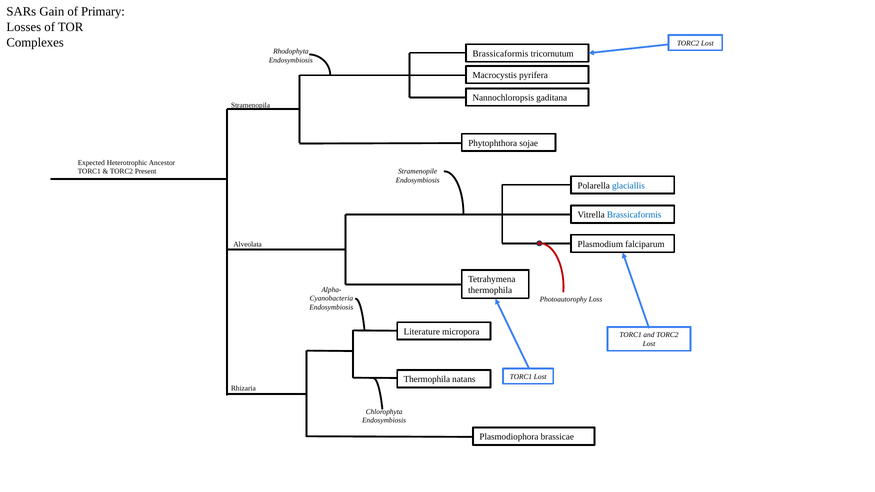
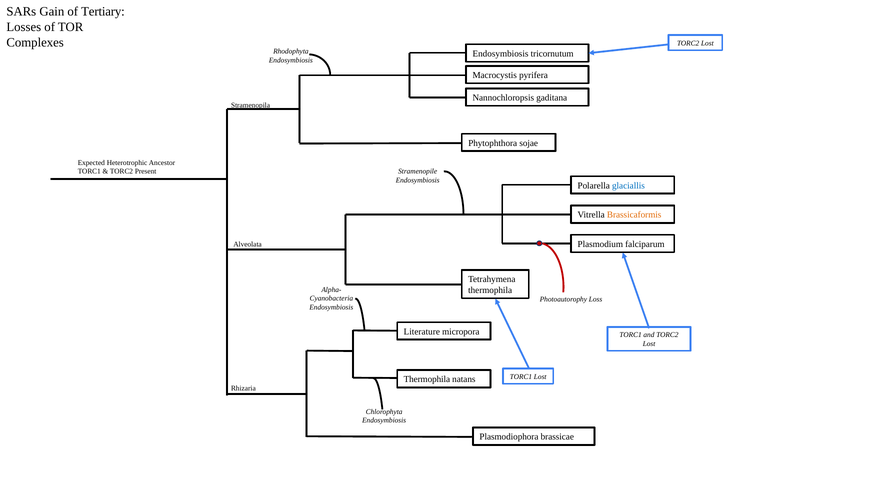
Primary: Primary -> Tertiary (103, 12)
Brassicaformis: Brassicaformis -> Endosymbiosis (501, 54)
Brassicaformis colour: blue -> orange (634, 215)
